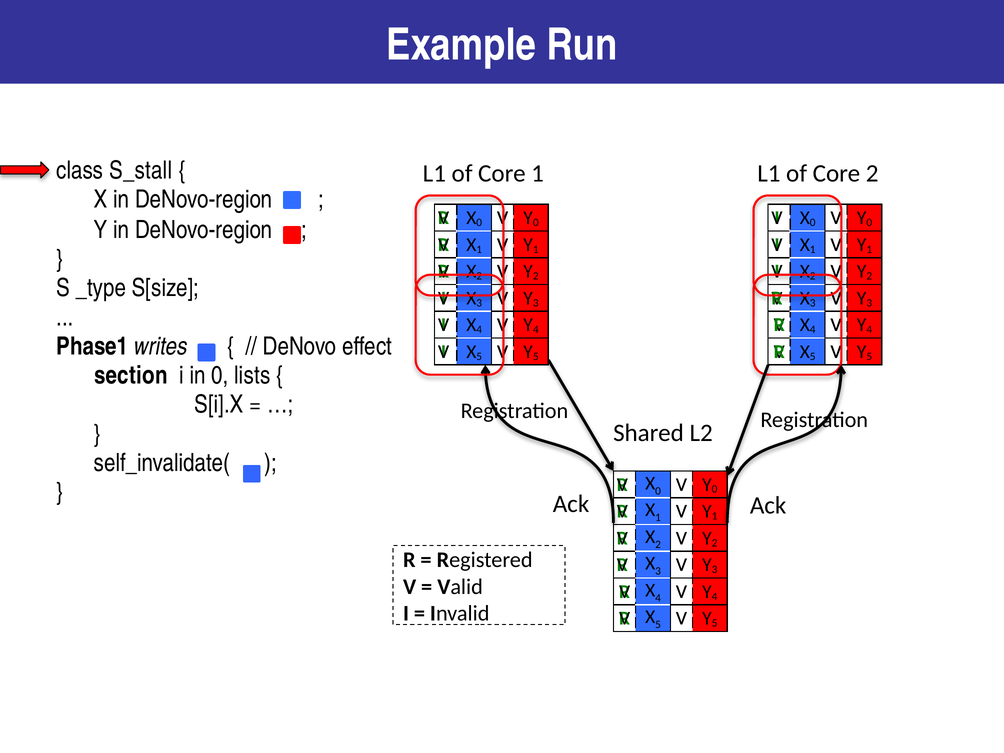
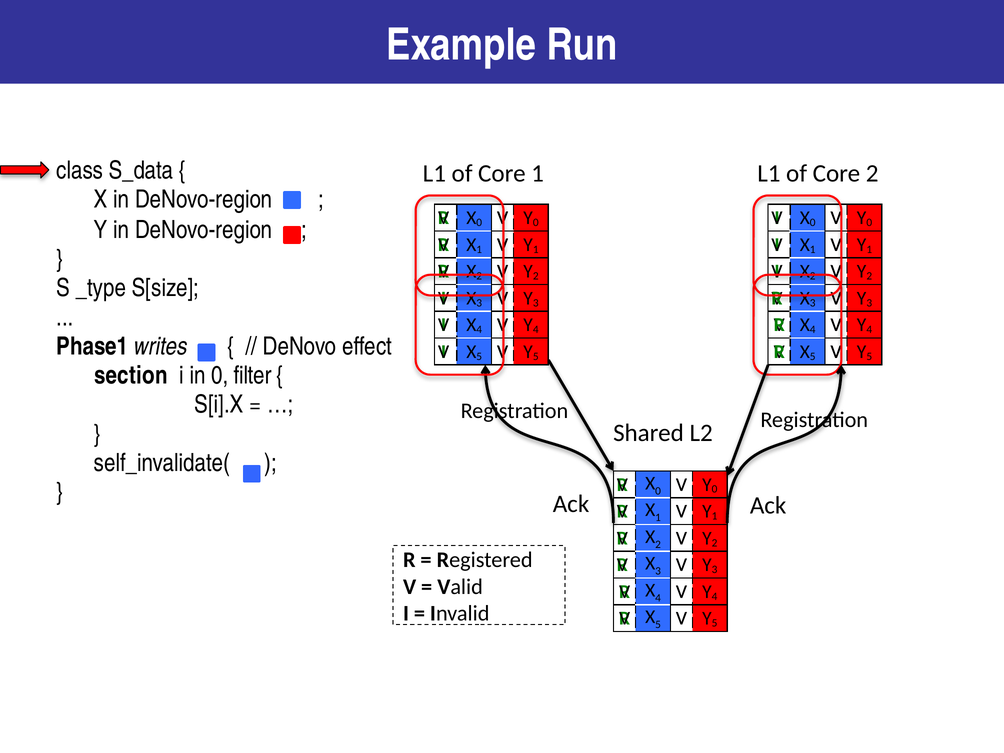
S_stall: S_stall -> S_data (141, 170)
lists: lists -> filter (253, 376)
